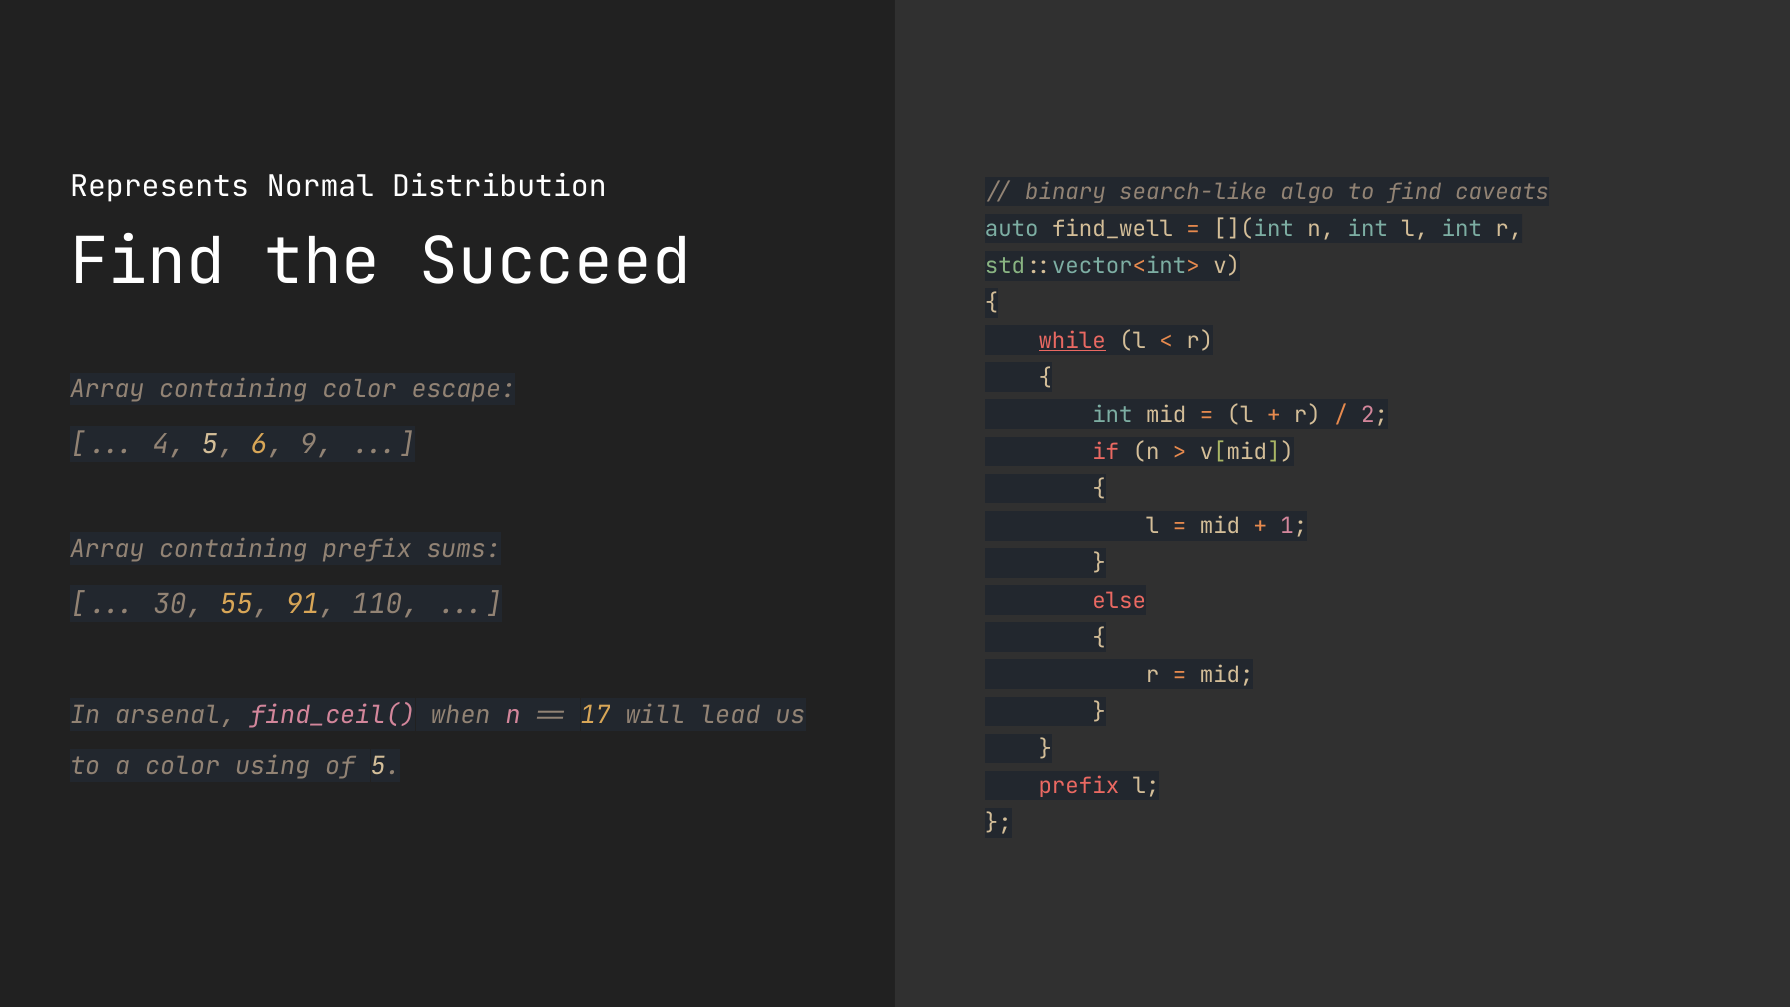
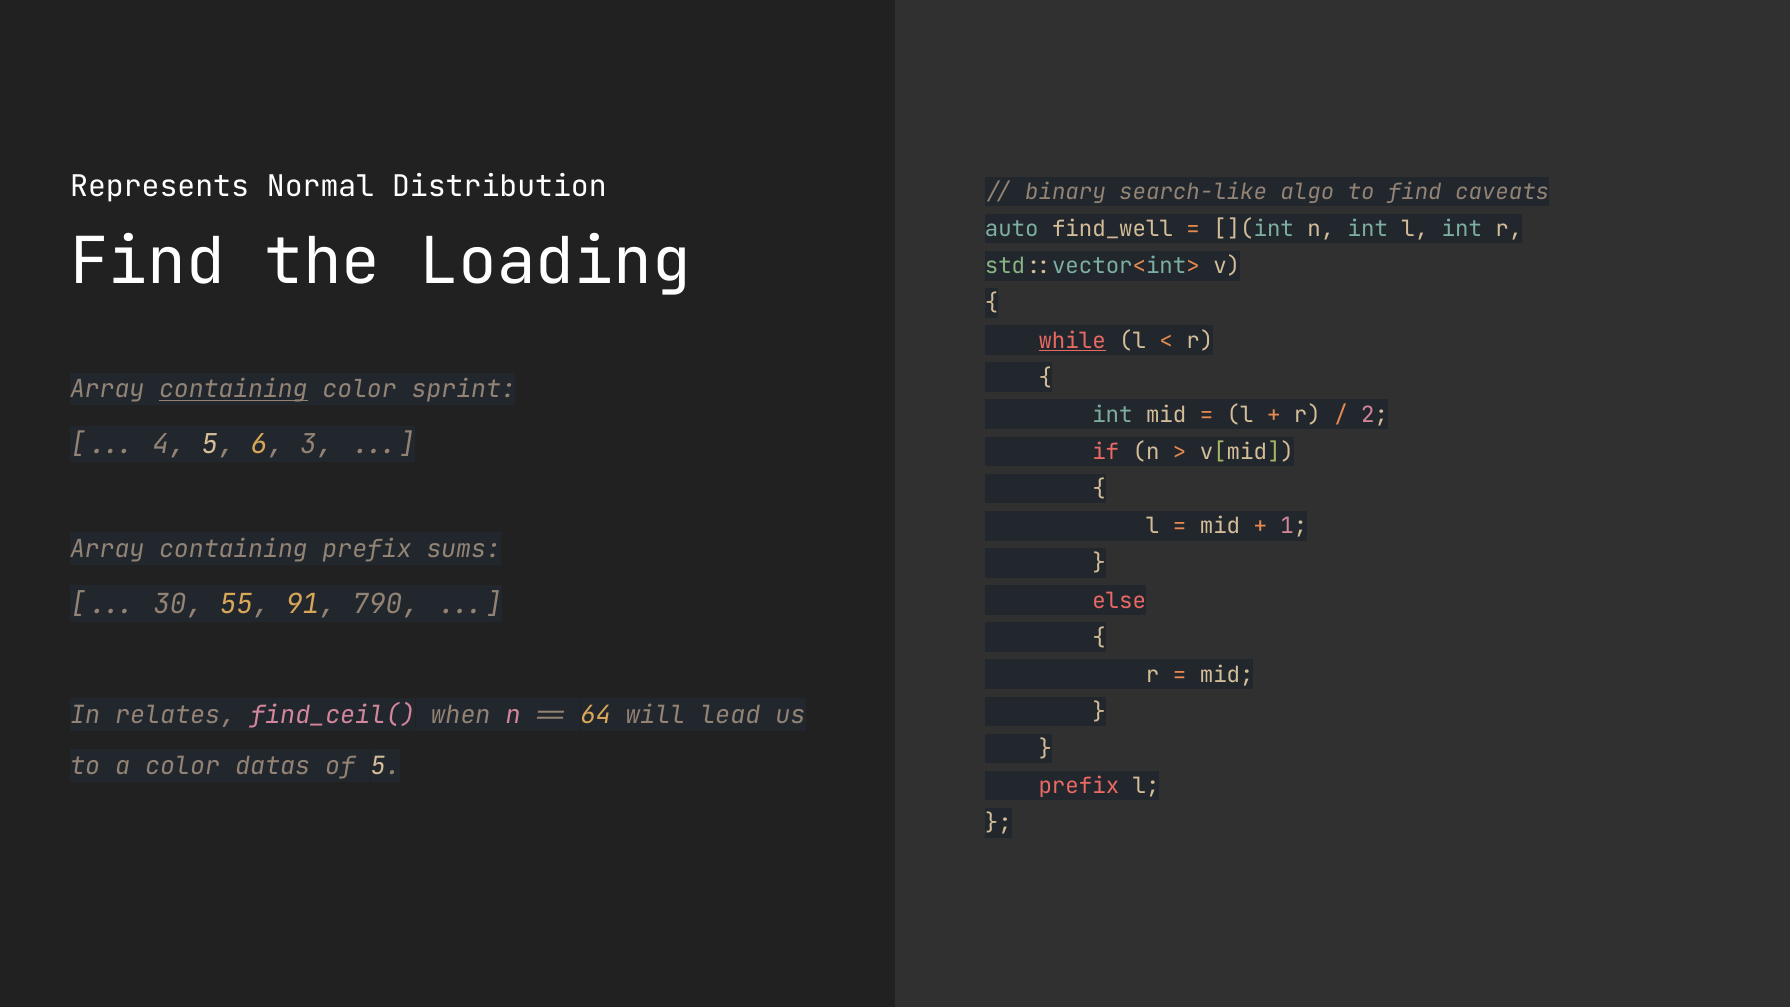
Succeed: Succeed -> Loading (555, 262)
containing underline: none -> present (233, 390)
escape: escape -> sprint (464, 390)
9: 9 -> 3 (317, 445)
110: 110 -> 790 (386, 604)
arsenal: arsenal -> relates (175, 715)
17: 17 -> 64 (596, 715)
using: using -> datas (273, 766)
